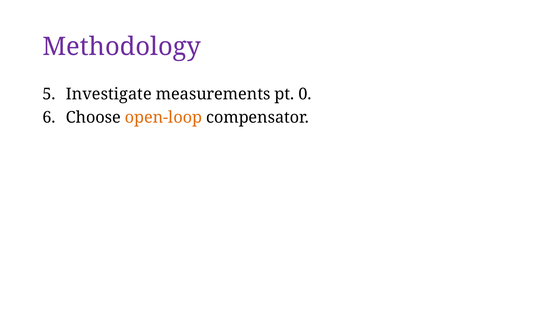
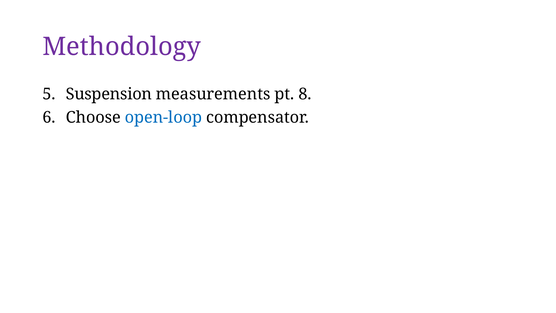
Investigate: Investigate -> Suspension (109, 94)
0: 0 -> 8 (305, 94)
open-loop colour: orange -> blue (163, 117)
